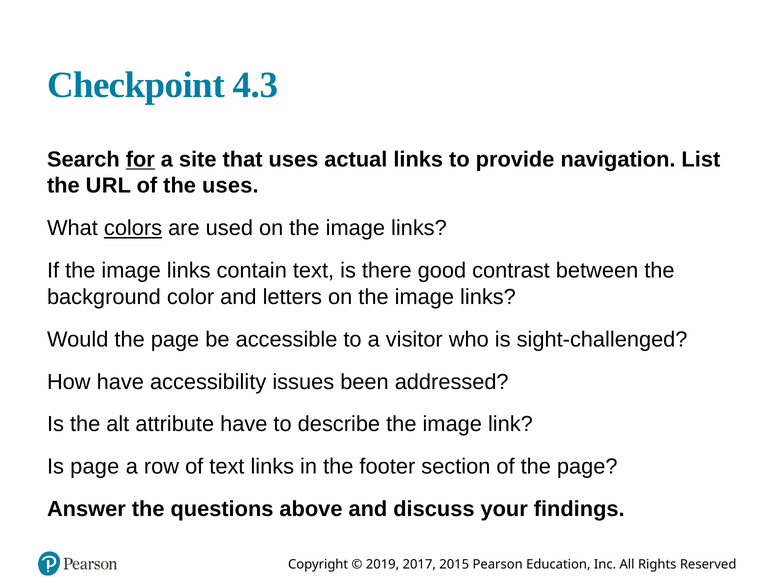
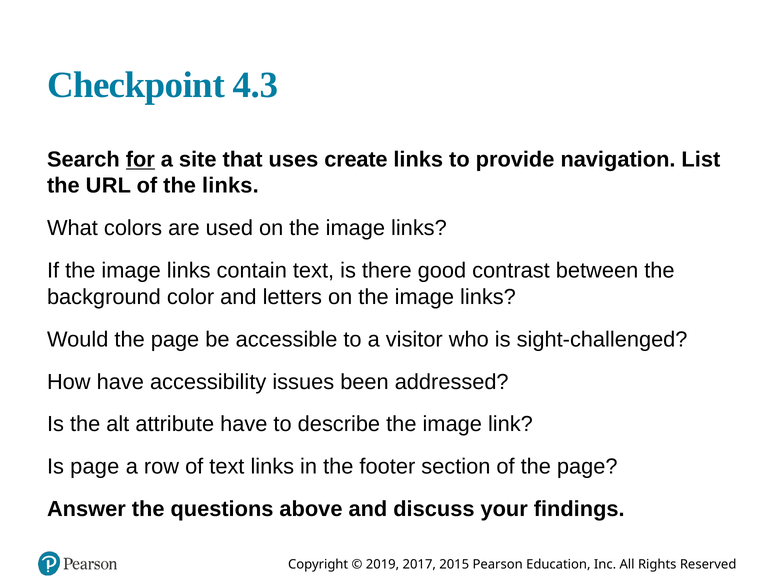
actual: actual -> create (356, 160)
the uses: uses -> links (230, 186)
colors underline: present -> none (133, 228)
